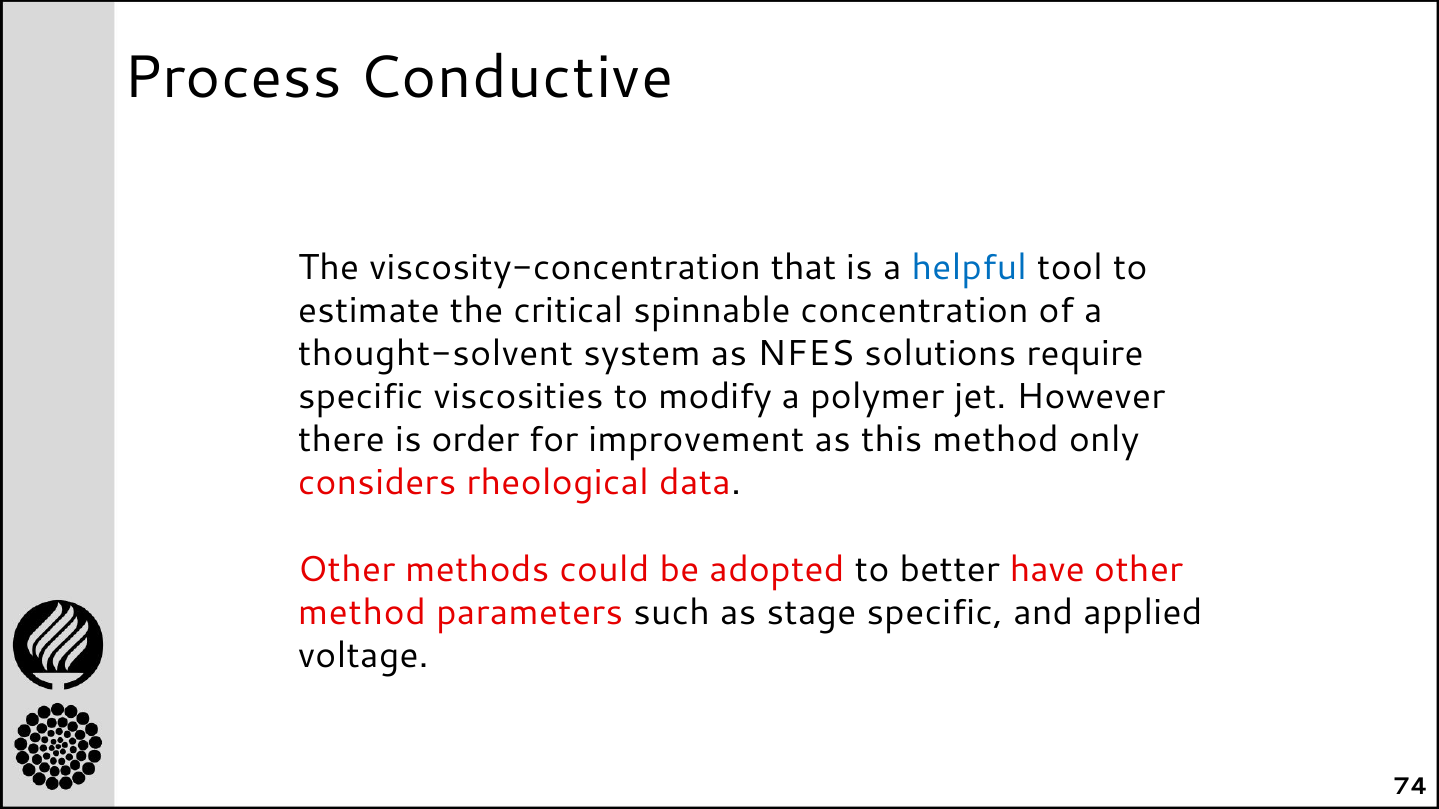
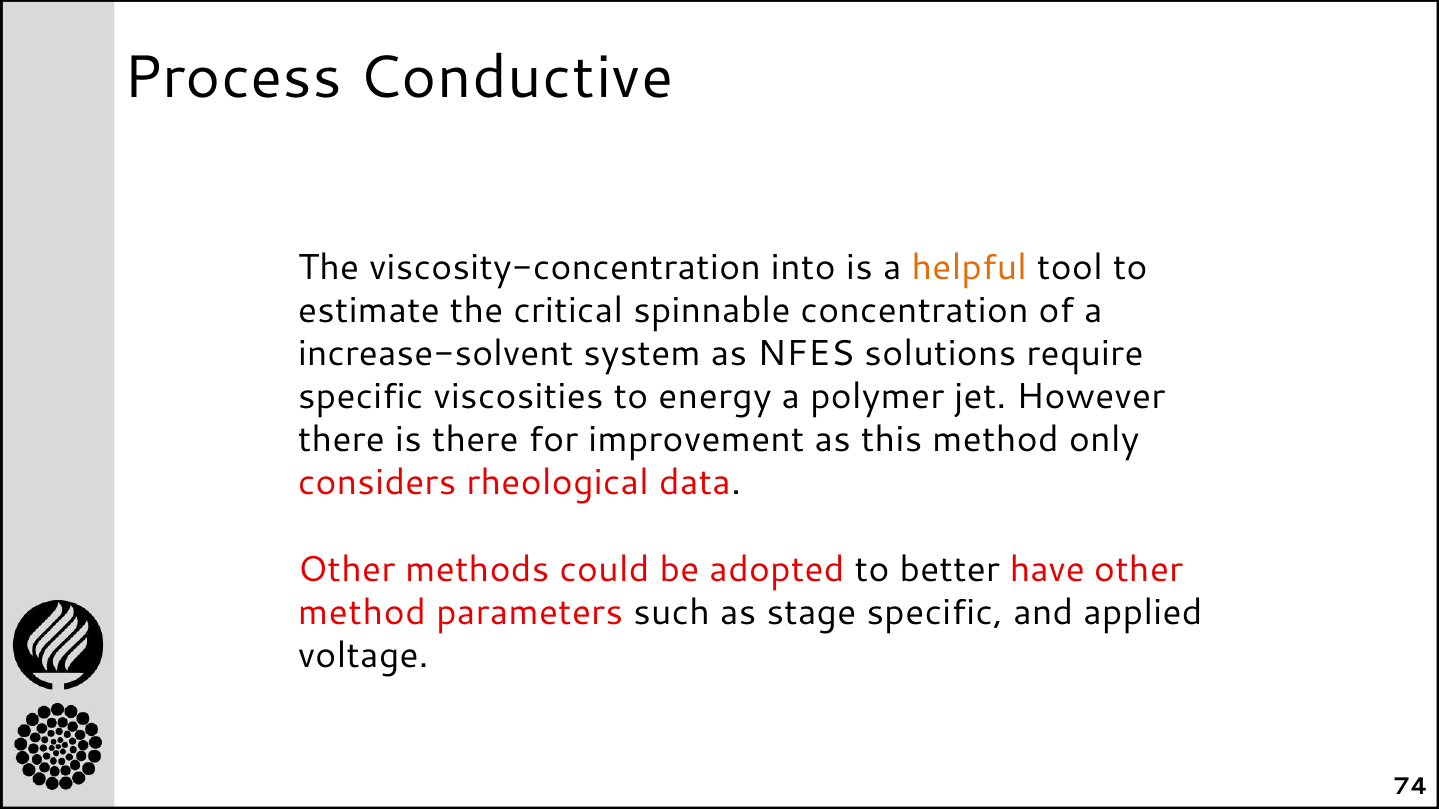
that: that -> into (803, 267)
helpful colour: blue -> orange (969, 267)
thought-solvent: thought-solvent -> increase-solvent (436, 354)
modify: modify -> energy (715, 397)
is order: order -> there (475, 440)
